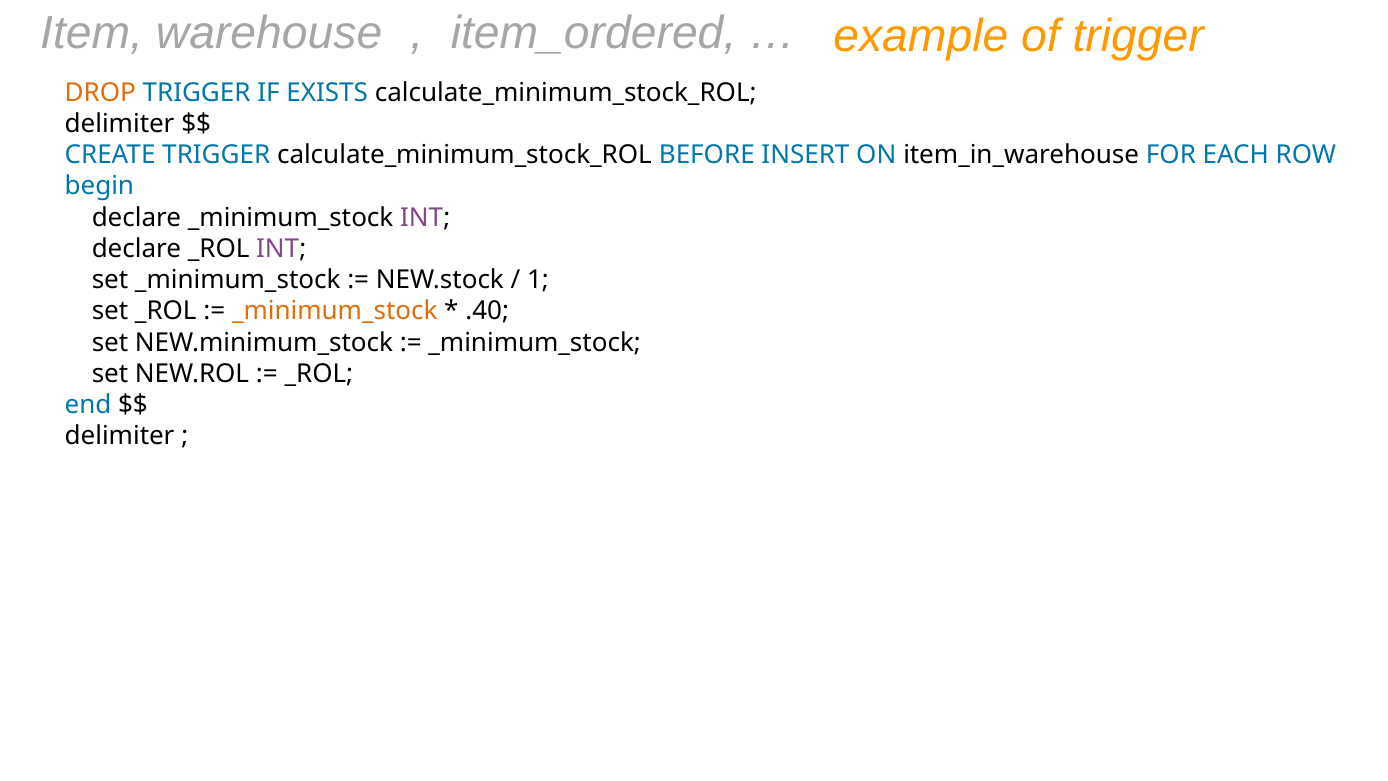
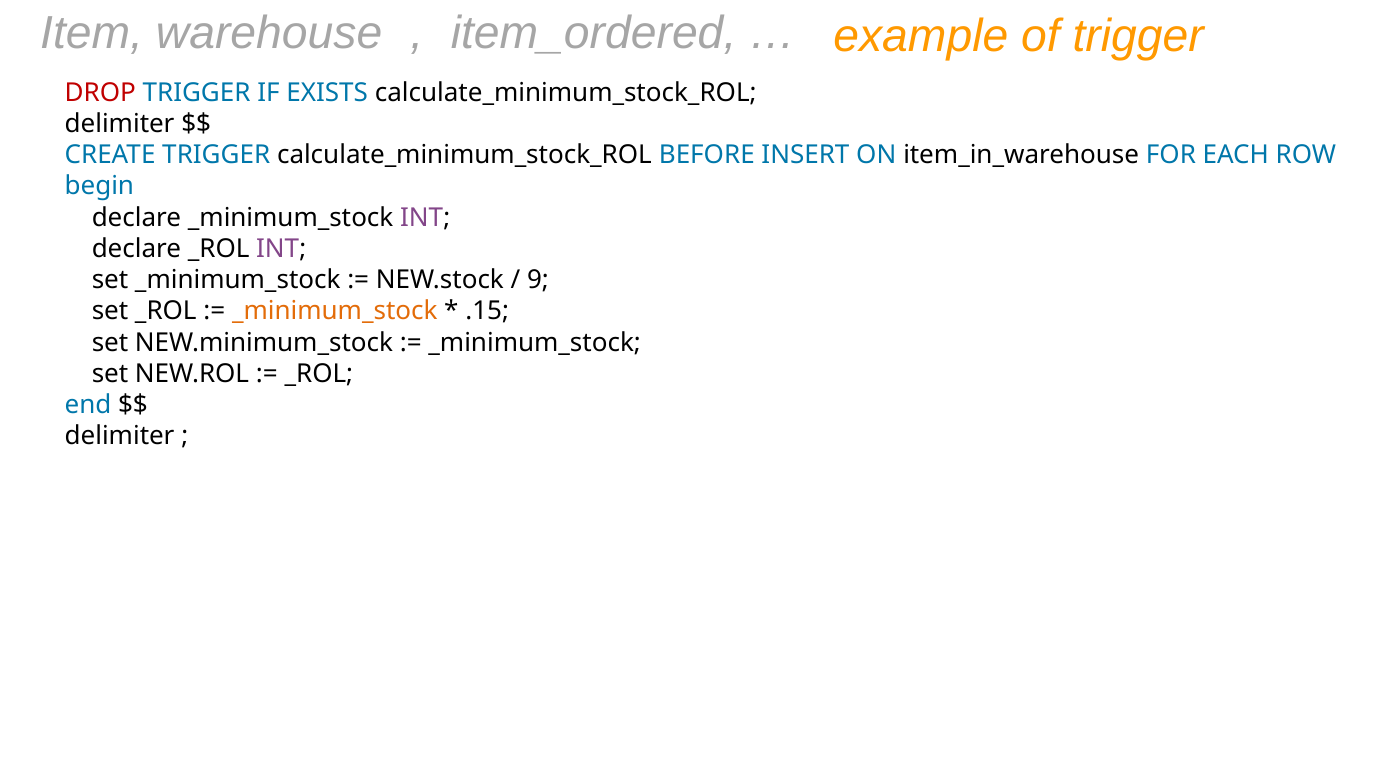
DROP colour: orange -> red (100, 93)
1: 1 -> 9 (538, 280)
.40: .40 -> .15 (487, 311)
